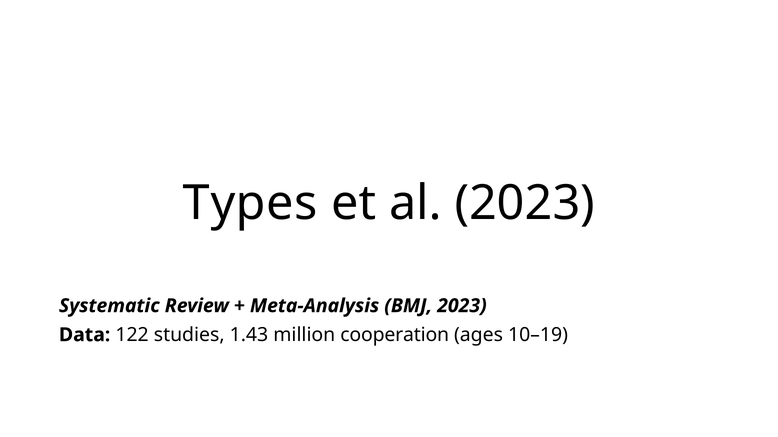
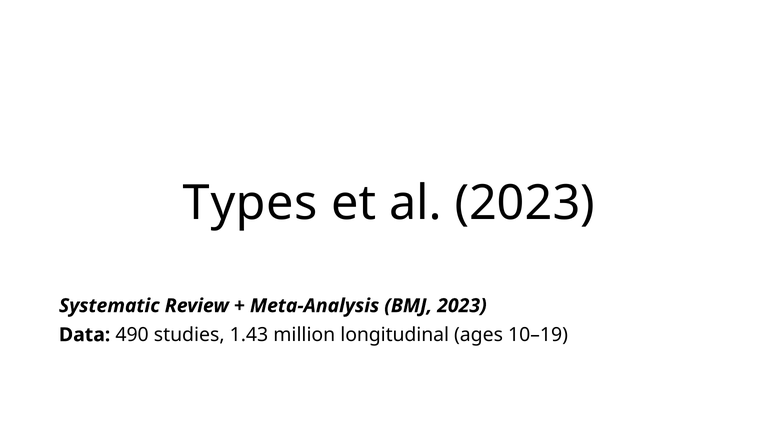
122: 122 -> 490 (132, 335)
cooperation: cooperation -> longitudinal (395, 335)
